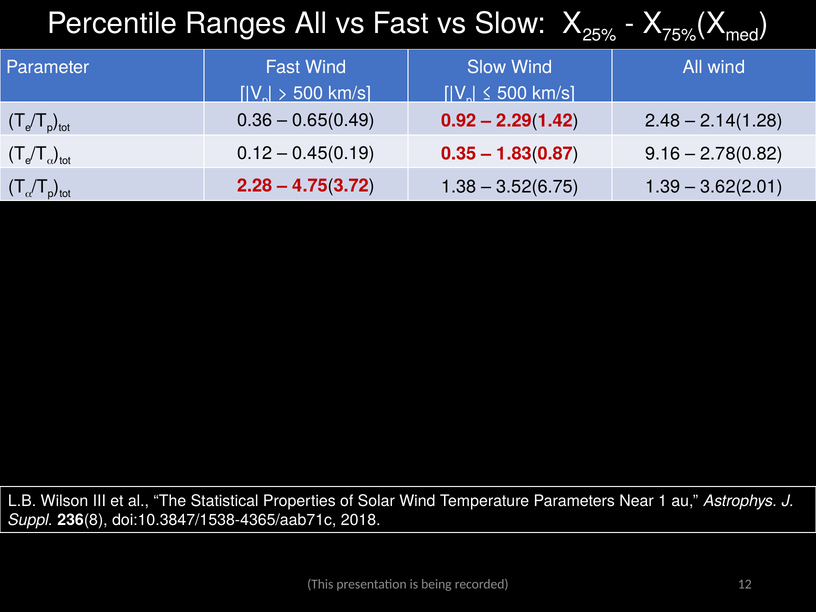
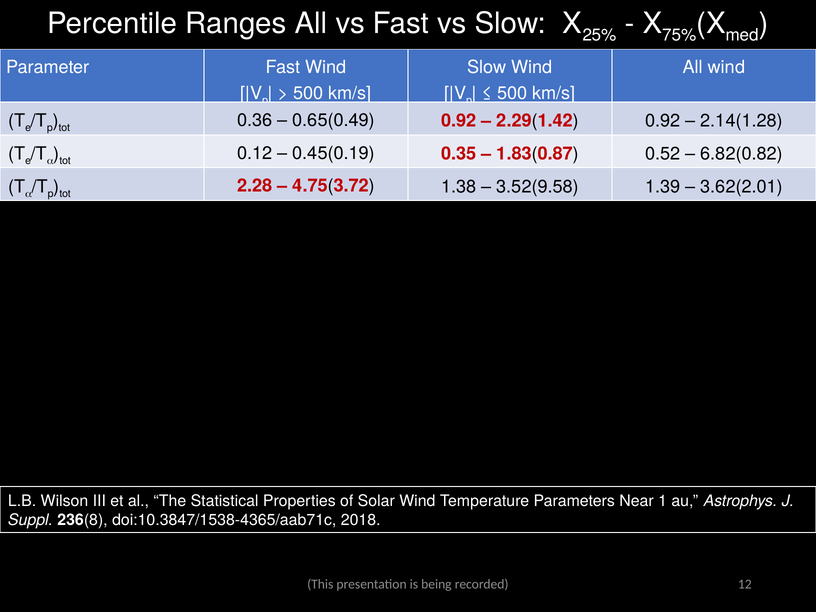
2.29(1.42 2.48: 2.48 -> 0.92 (663, 121)
9.16: 9.16 -> 0.52 (663, 154)
2.78(0.82: 2.78(0.82 -> 6.82(0.82 (742, 154)
3.52(6.75: 3.52(6.75 -> 3.52(9.58 (538, 187)
